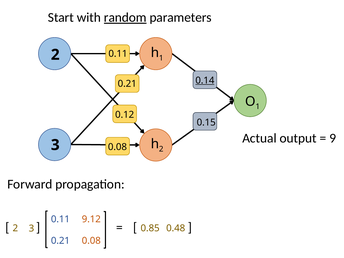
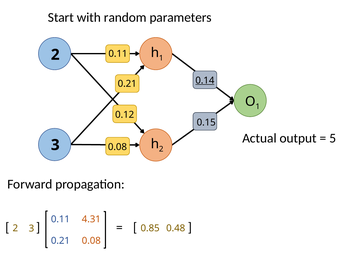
random underline: present -> none (125, 17)
9: 9 -> 5 (333, 138)
9.12: 9.12 -> 4.31 (91, 219)
